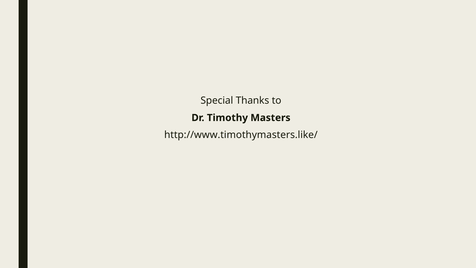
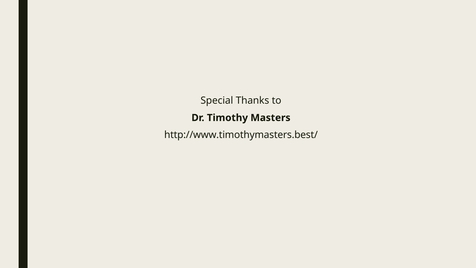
http://www.timothymasters.like/: http://www.timothymasters.like/ -> http://www.timothymasters.best/ (241, 135)
